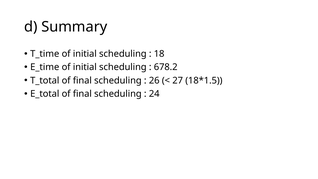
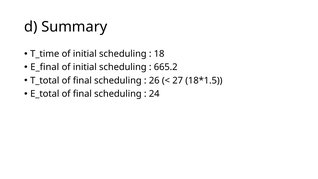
E_time: E_time -> E_final (45, 67)
678.2: 678.2 -> 665.2 (166, 67)
